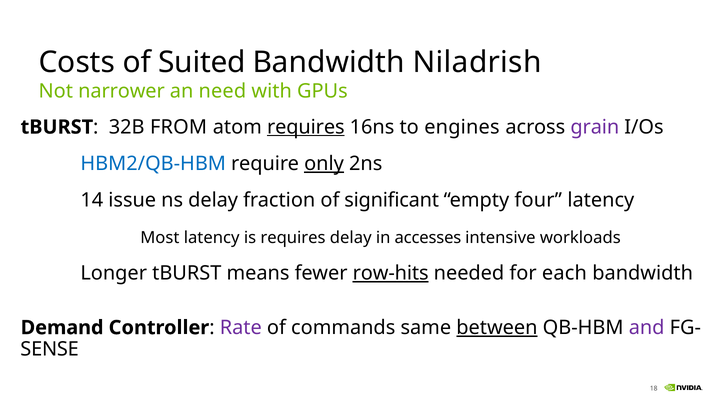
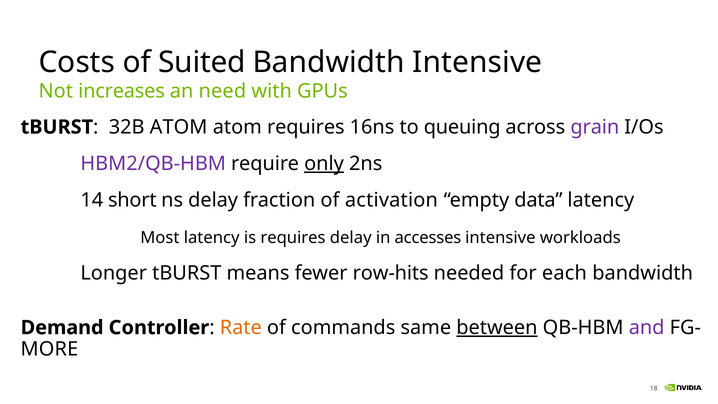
Bandwidth Niladrish: Niladrish -> Intensive (477, 63)
narrower: narrower -> increases (122, 91)
32B FROM: FROM -> ATOM (179, 127)
requires underline: present -> none (306, 127)
engines: engines -> queuing (462, 127)
HBM2/QB-HBM colour: blue -> purple (153, 164)
issue: issue -> short (132, 200)
significant: significant -> activation (391, 200)
four: four -> data (538, 200)
row-hits underline: present -> none (391, 273)
Rate colour: purple -> orange (241, 328)
SENSE: SENSE -> MORE (49, 349)
